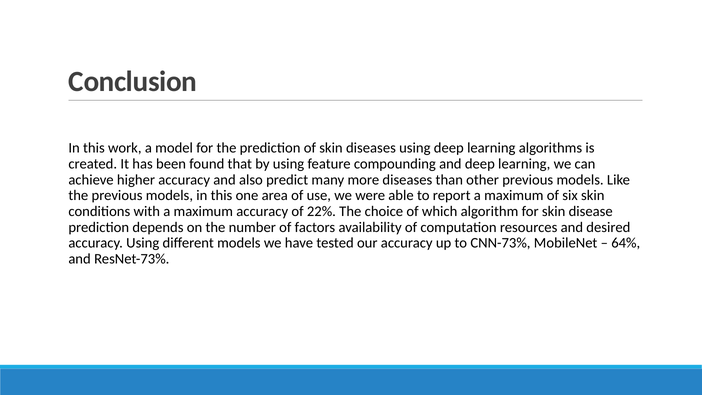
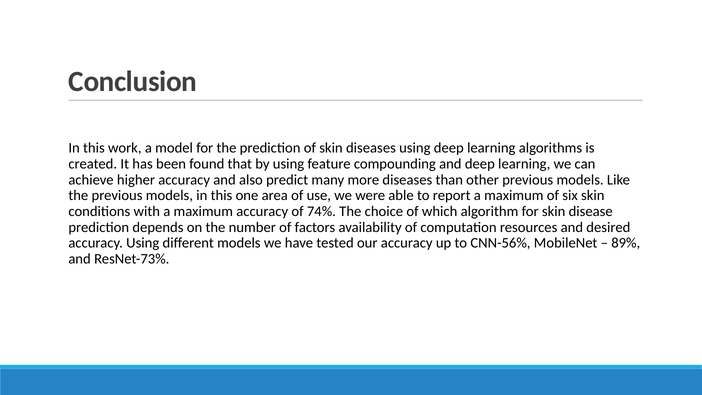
22%: 22% -> 74% (321, 211)
CNN-73%: CNN-73% -> CNN-56% (500, 243)
64%: 64% -> 89% (626, 243)
